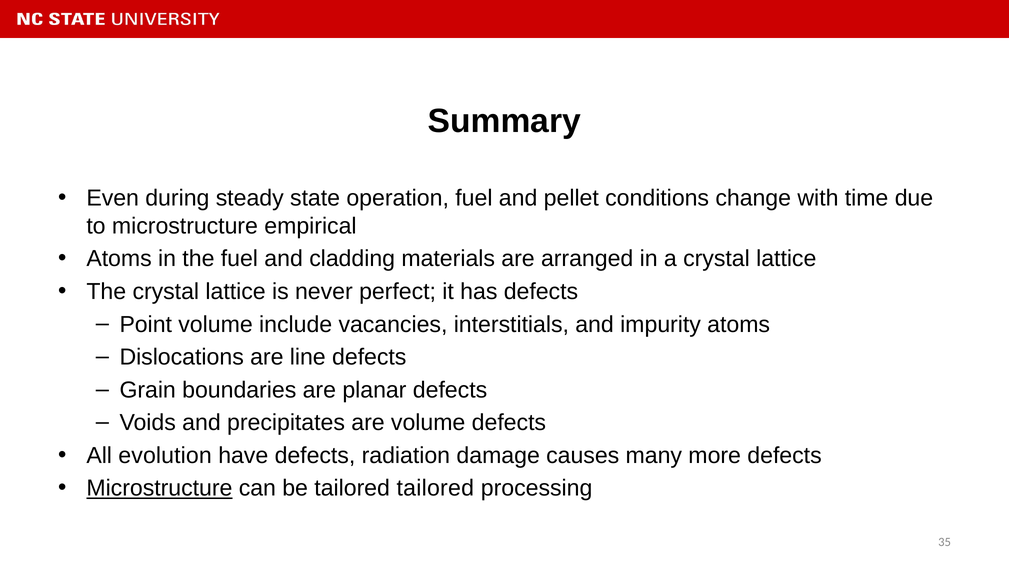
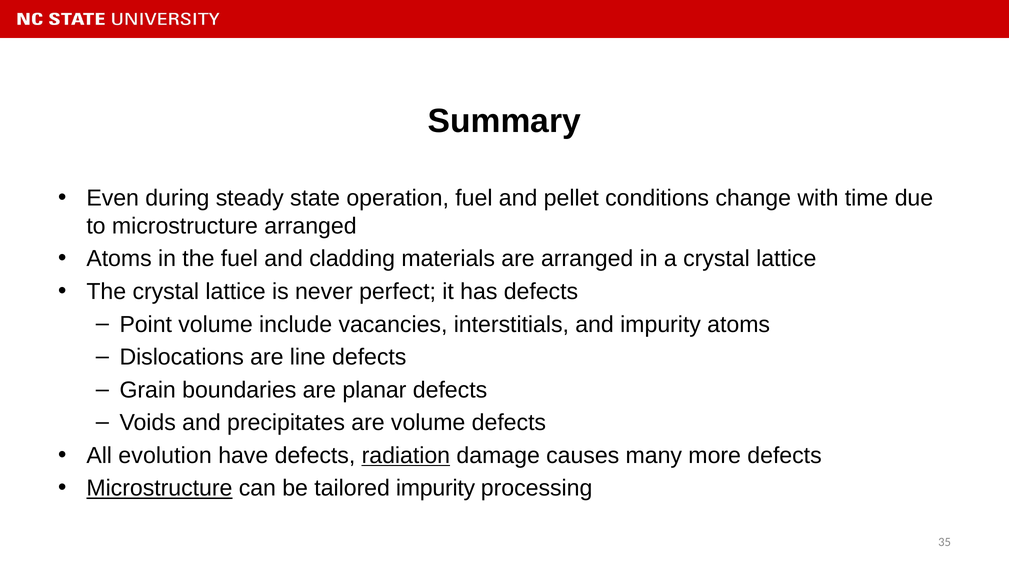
microstructure empirical: empirical -> arranged (310, 226)
radiation underline: none -> present (406, 455)
tailored tailored: tailored -> impurity (436, 488)
